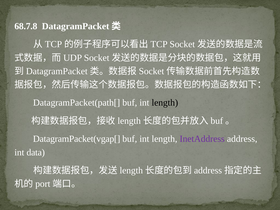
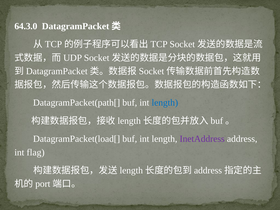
68.7.8: 68.7.8 -> 64.3.0 (26, 26)
length colour: black -> blue (165, 103)
DatagramPacket(vgap[: DatagramPacket(vgap[ -> DatagramPacket(load[ (77, 139)
data: data -> flag (36, 152)
